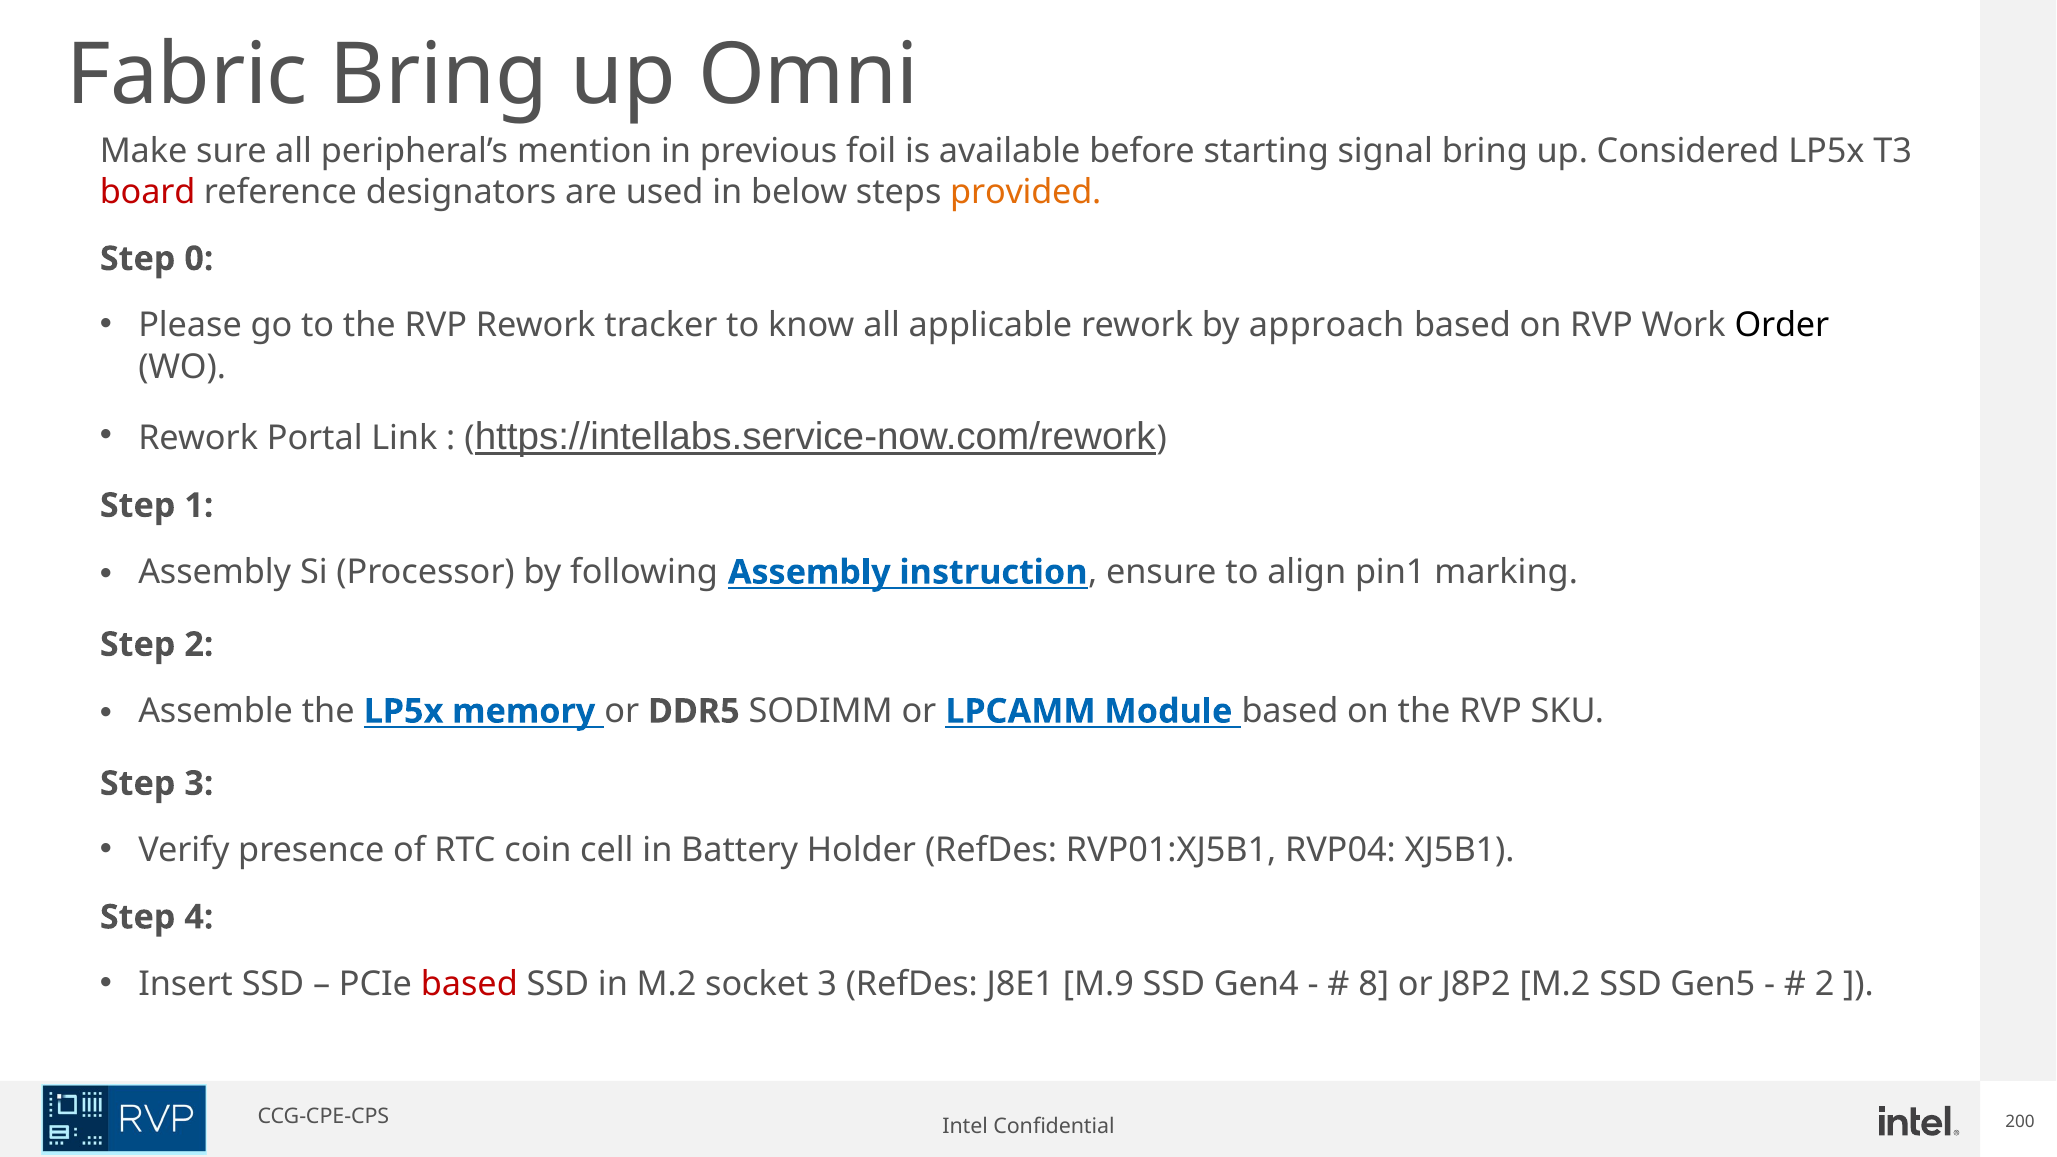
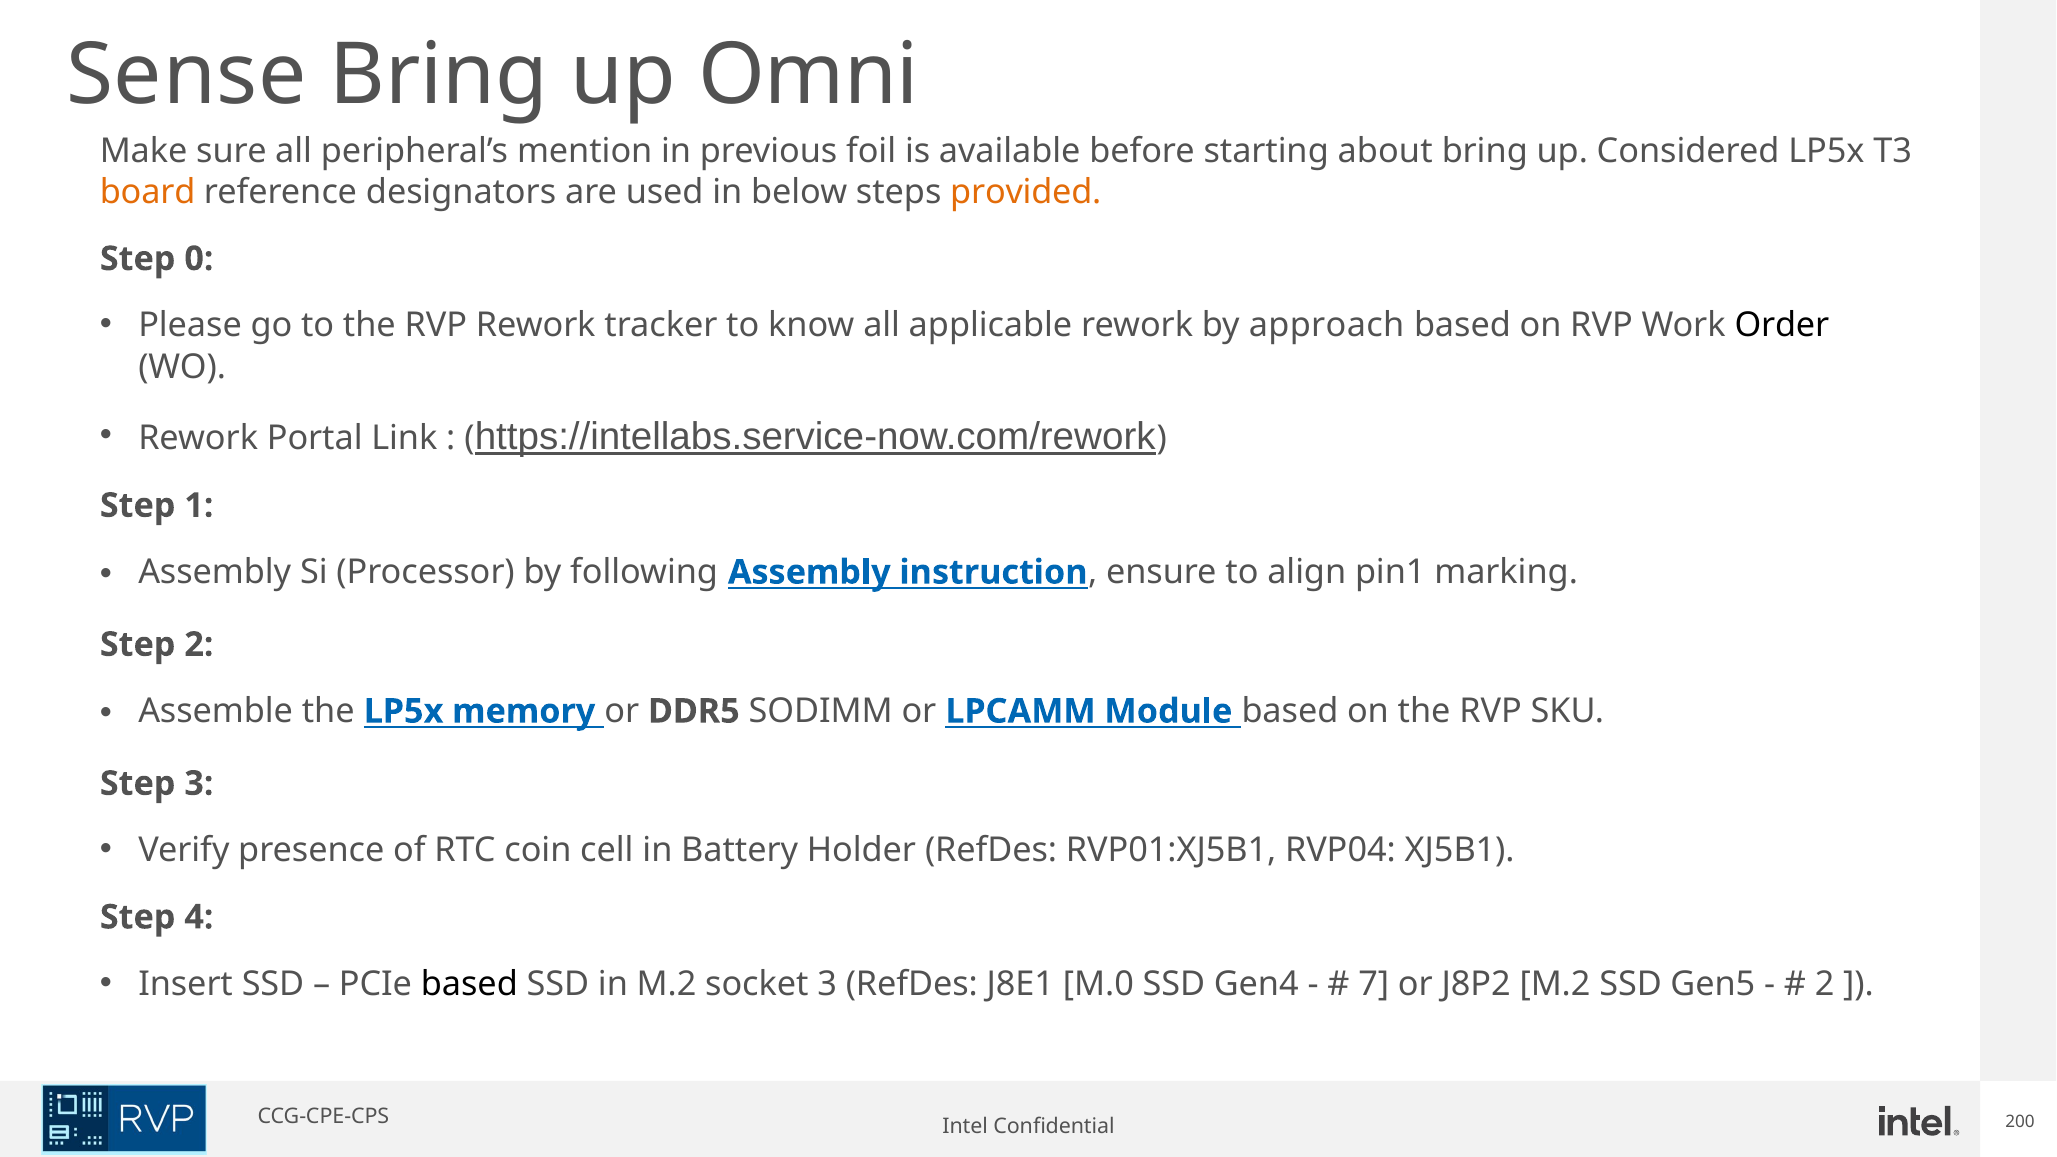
Fabric: Fabric -> Sense (187, 75)
signal: signal -> about (1385, 151)
board colour: red -> orange (148, 192)
based colour: red -> black (469, 984)
M.9: M.9 -> M.0 (1098, 984)
8: 8 -> 7 (1374, 984)
